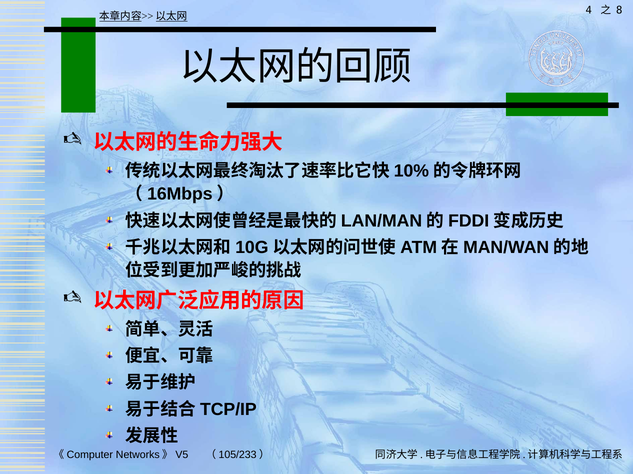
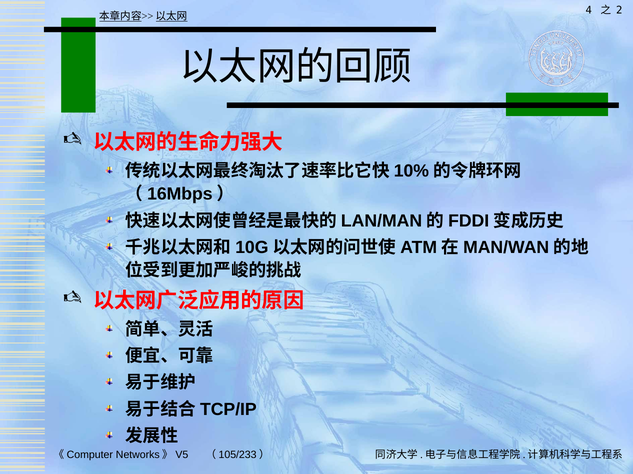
8: 8 -> 2 (619, 10)
